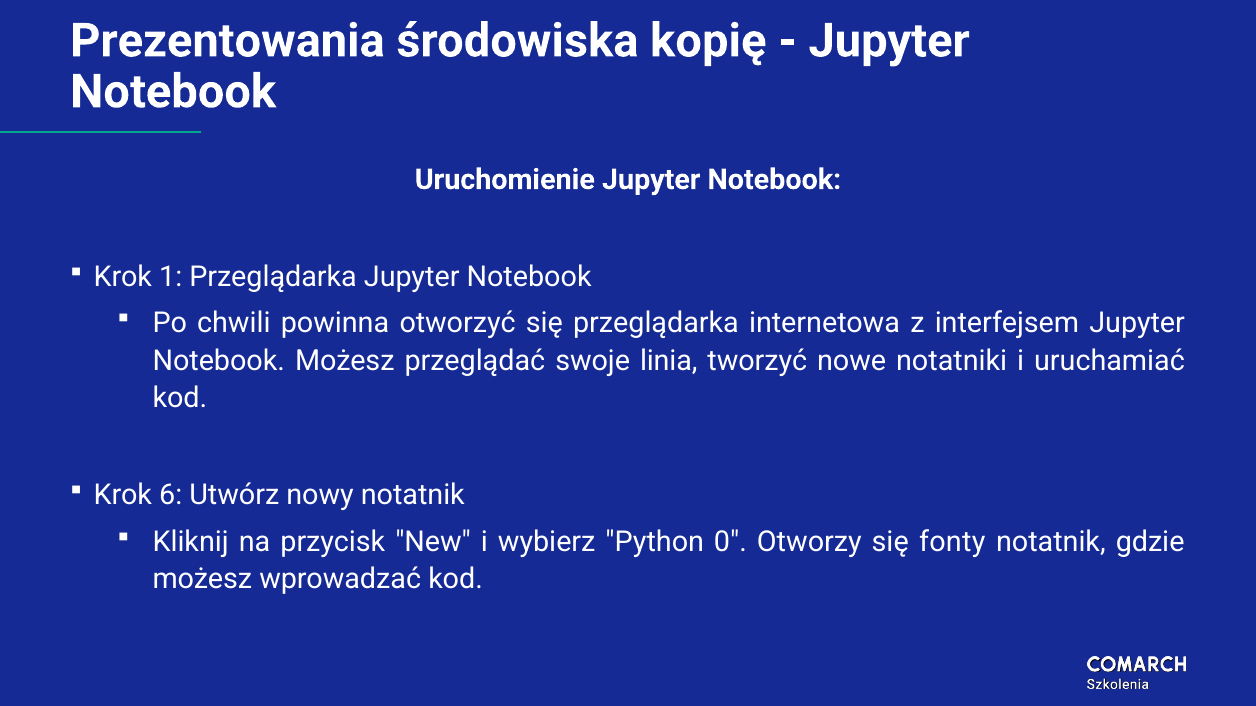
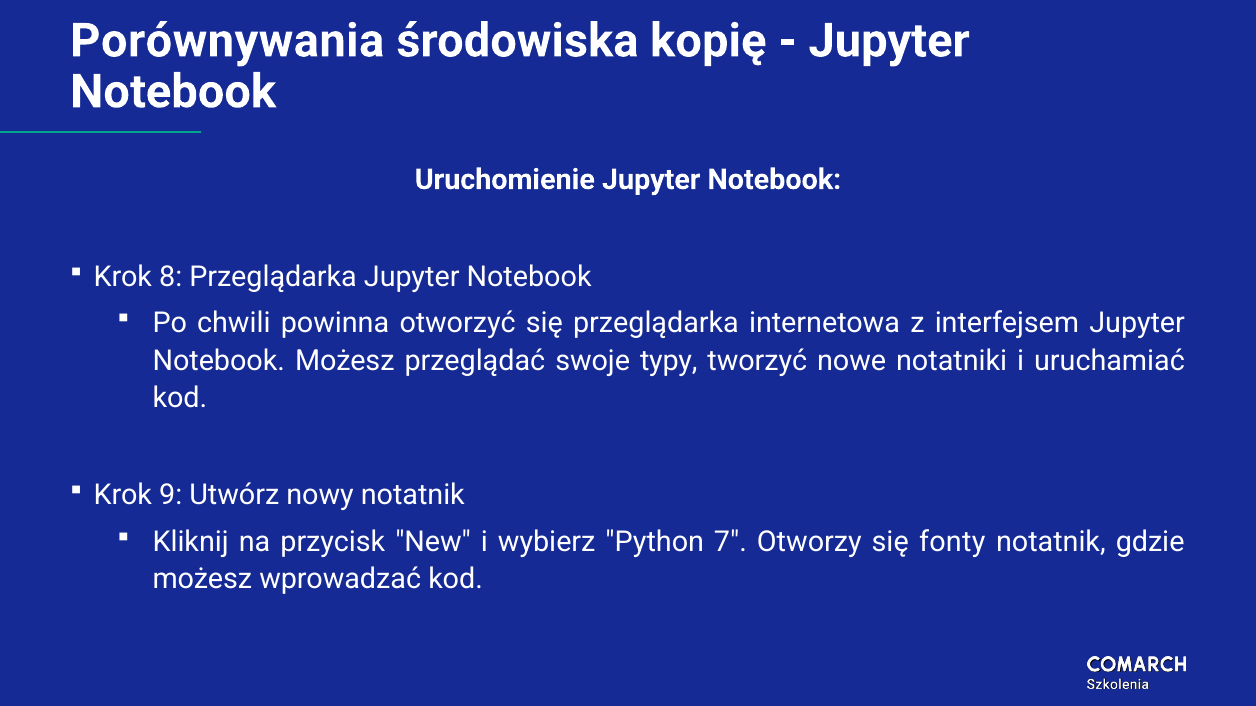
Prezentowania: Prezentowania -> Porównywania (227, 41)
1: 1 -> 8 (171, 277)
linia: linia -> typy (669, 361)
6: 6 -> 9 (171, 496)
0: 0 -> 7 (730, 542)
